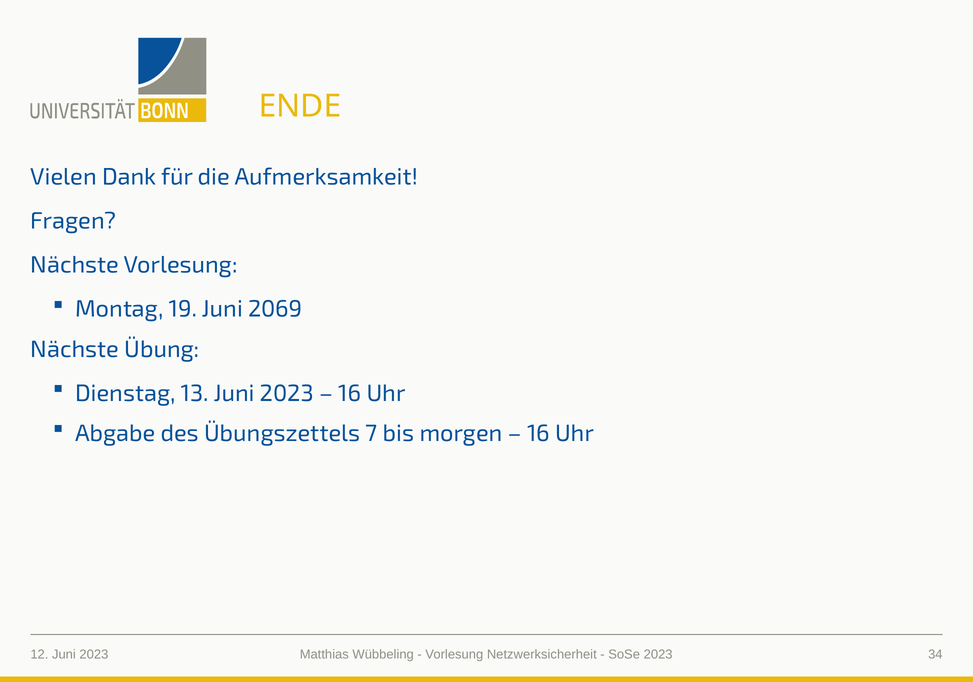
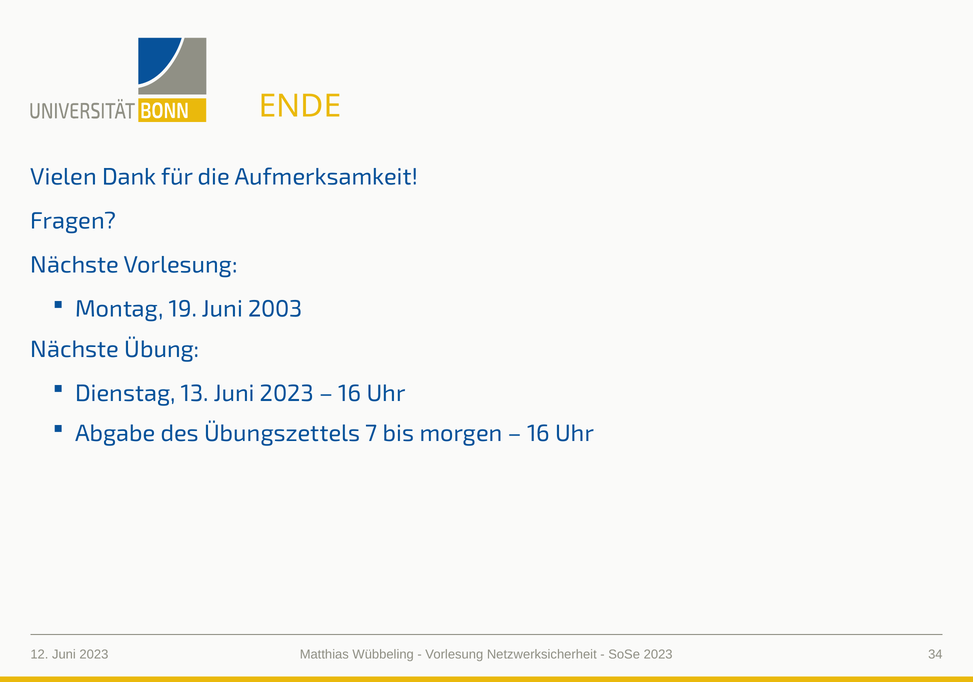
2069: 2069 -> 2003 (275, 309)
